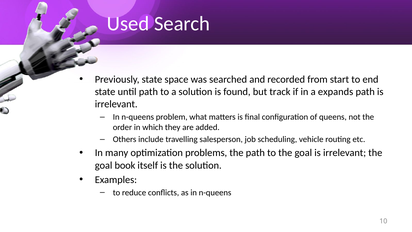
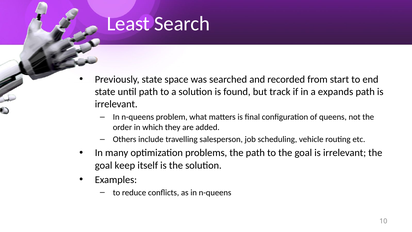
Used: Used -> Least (128, 24)
book: book -> keep (125, 165)
